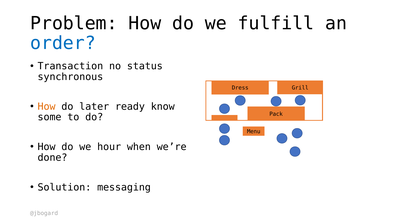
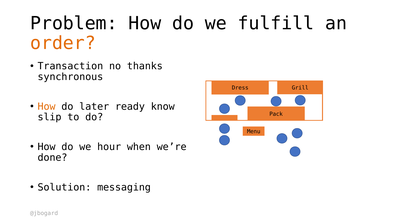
order colour: blue -> orange (63, 43)
status: status -> thanks (145, 66)
some: some -> slip (50, 117)
